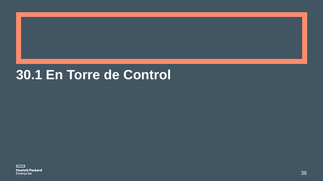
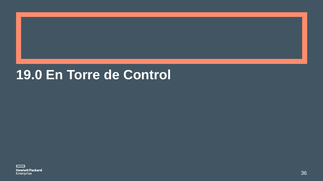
30.1: 30.1 -> 19.0 (29, 75)
